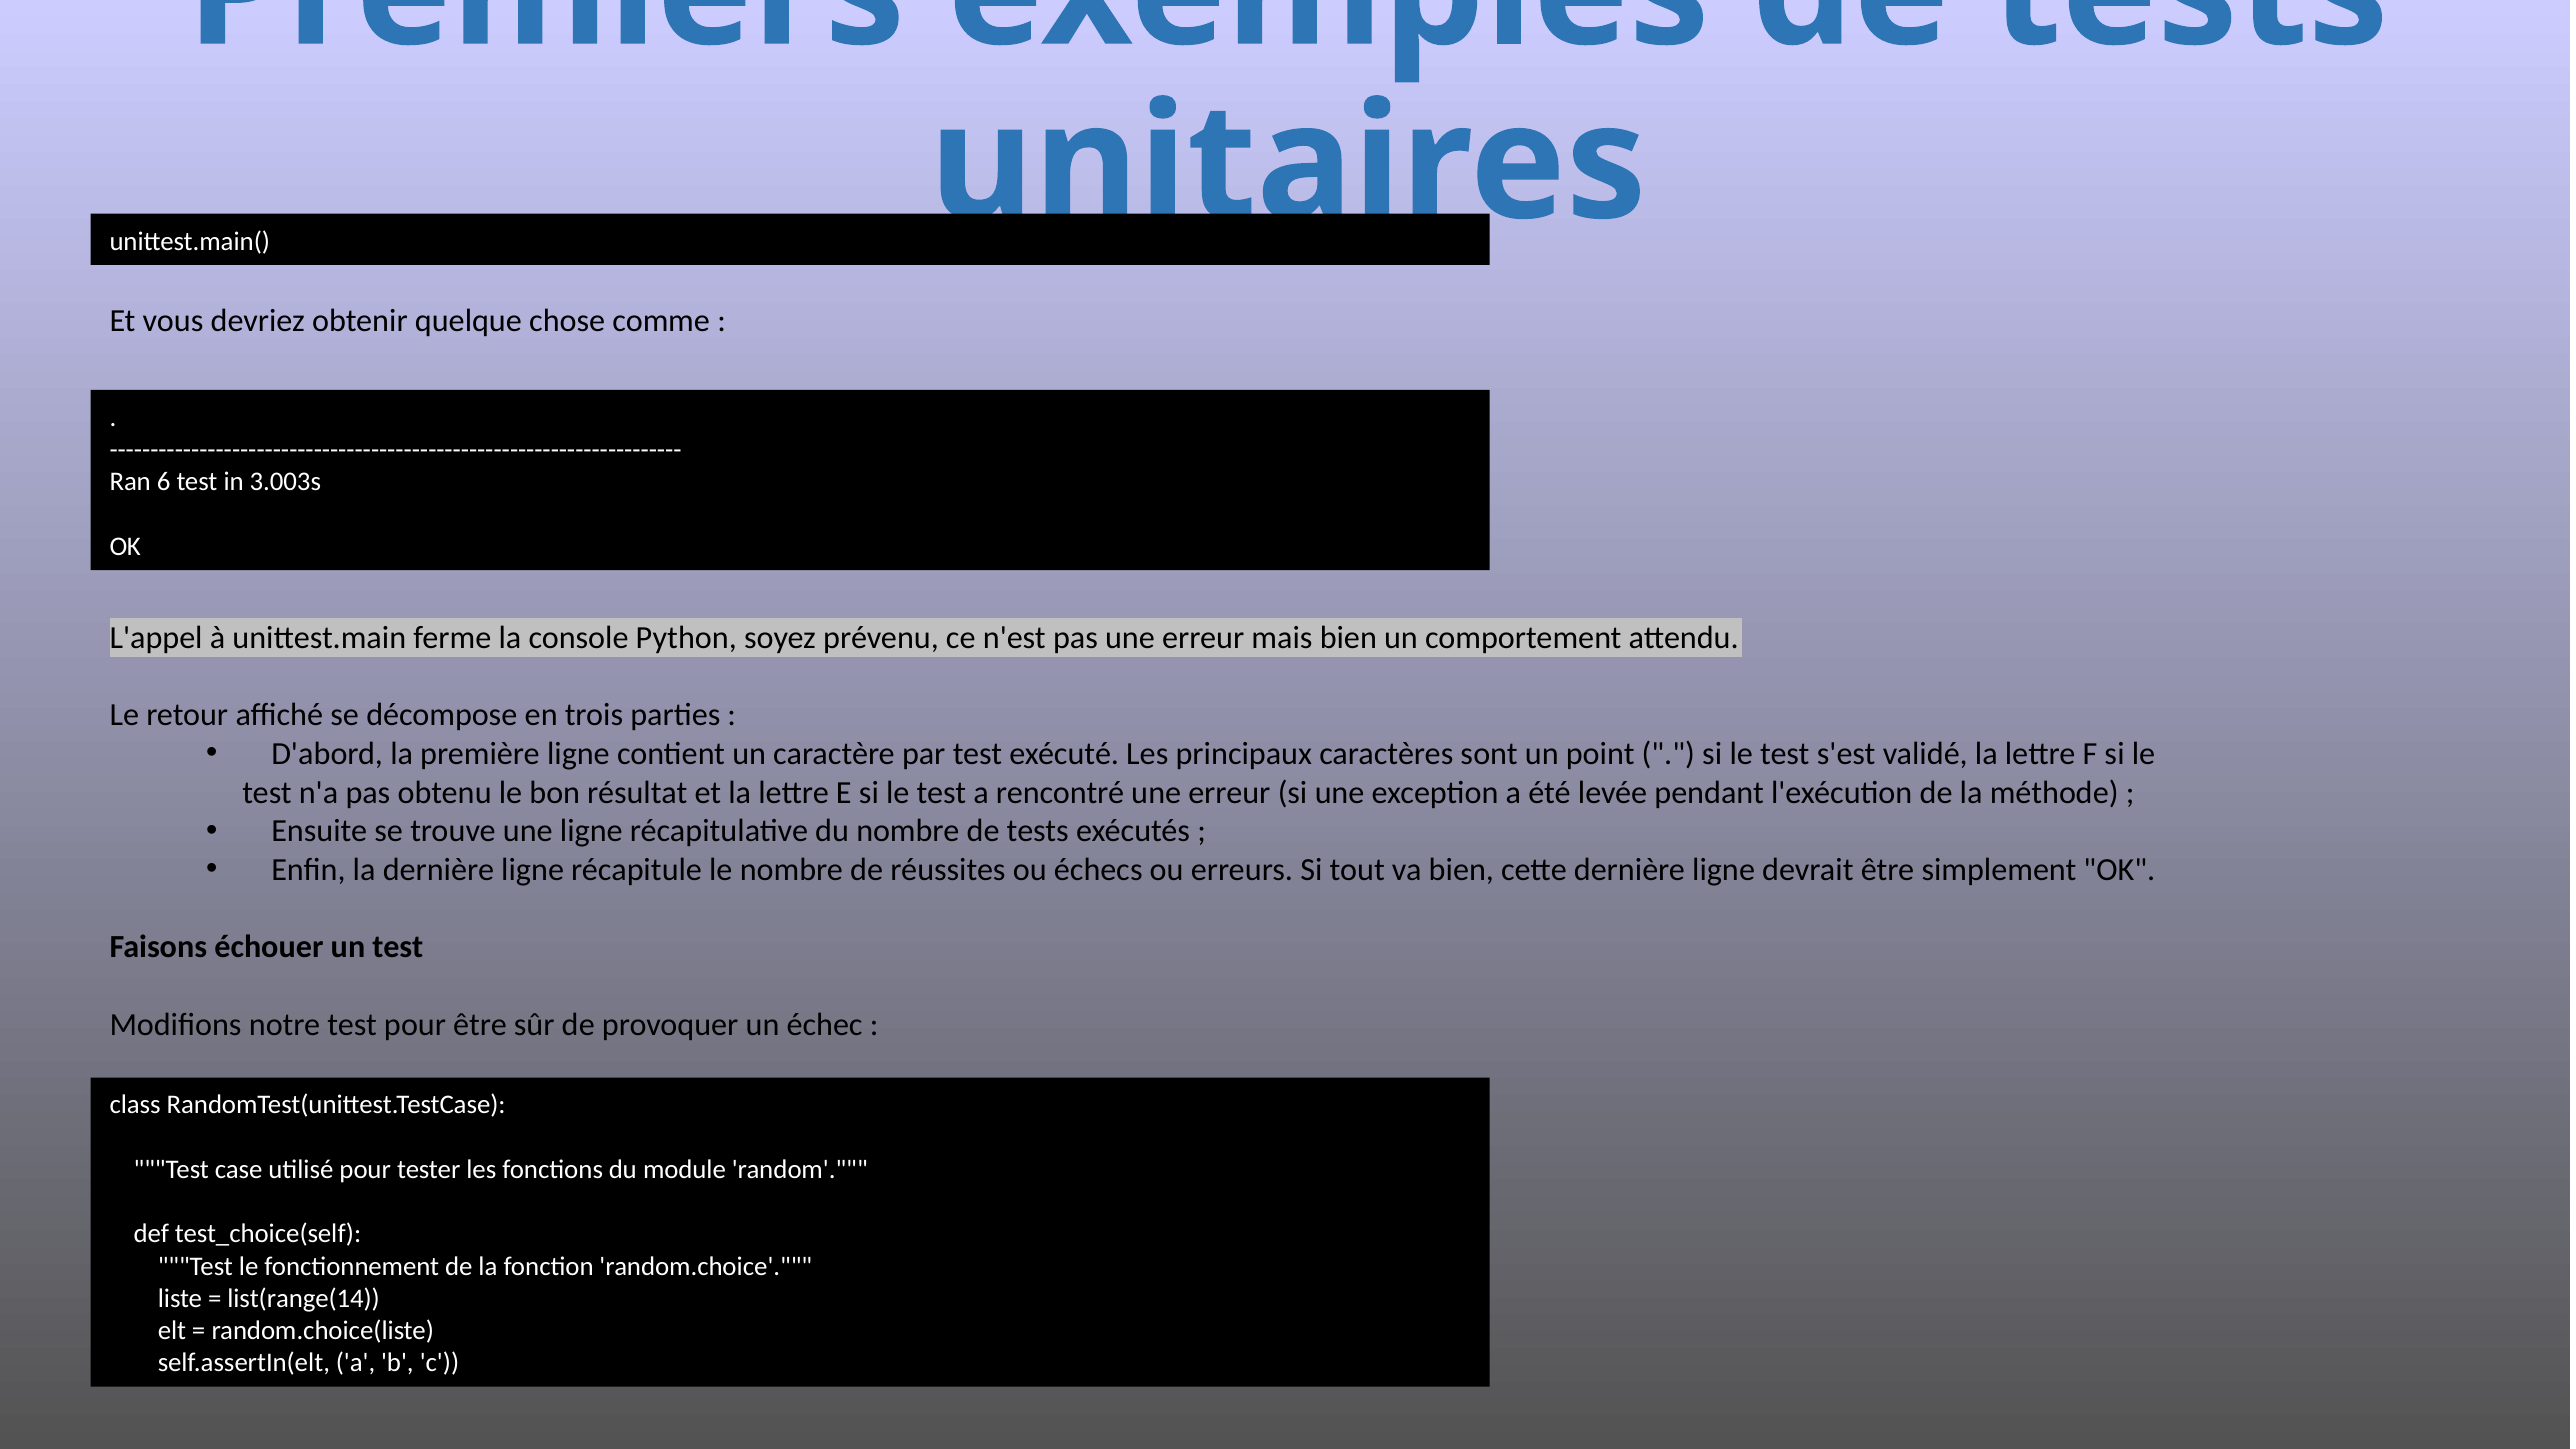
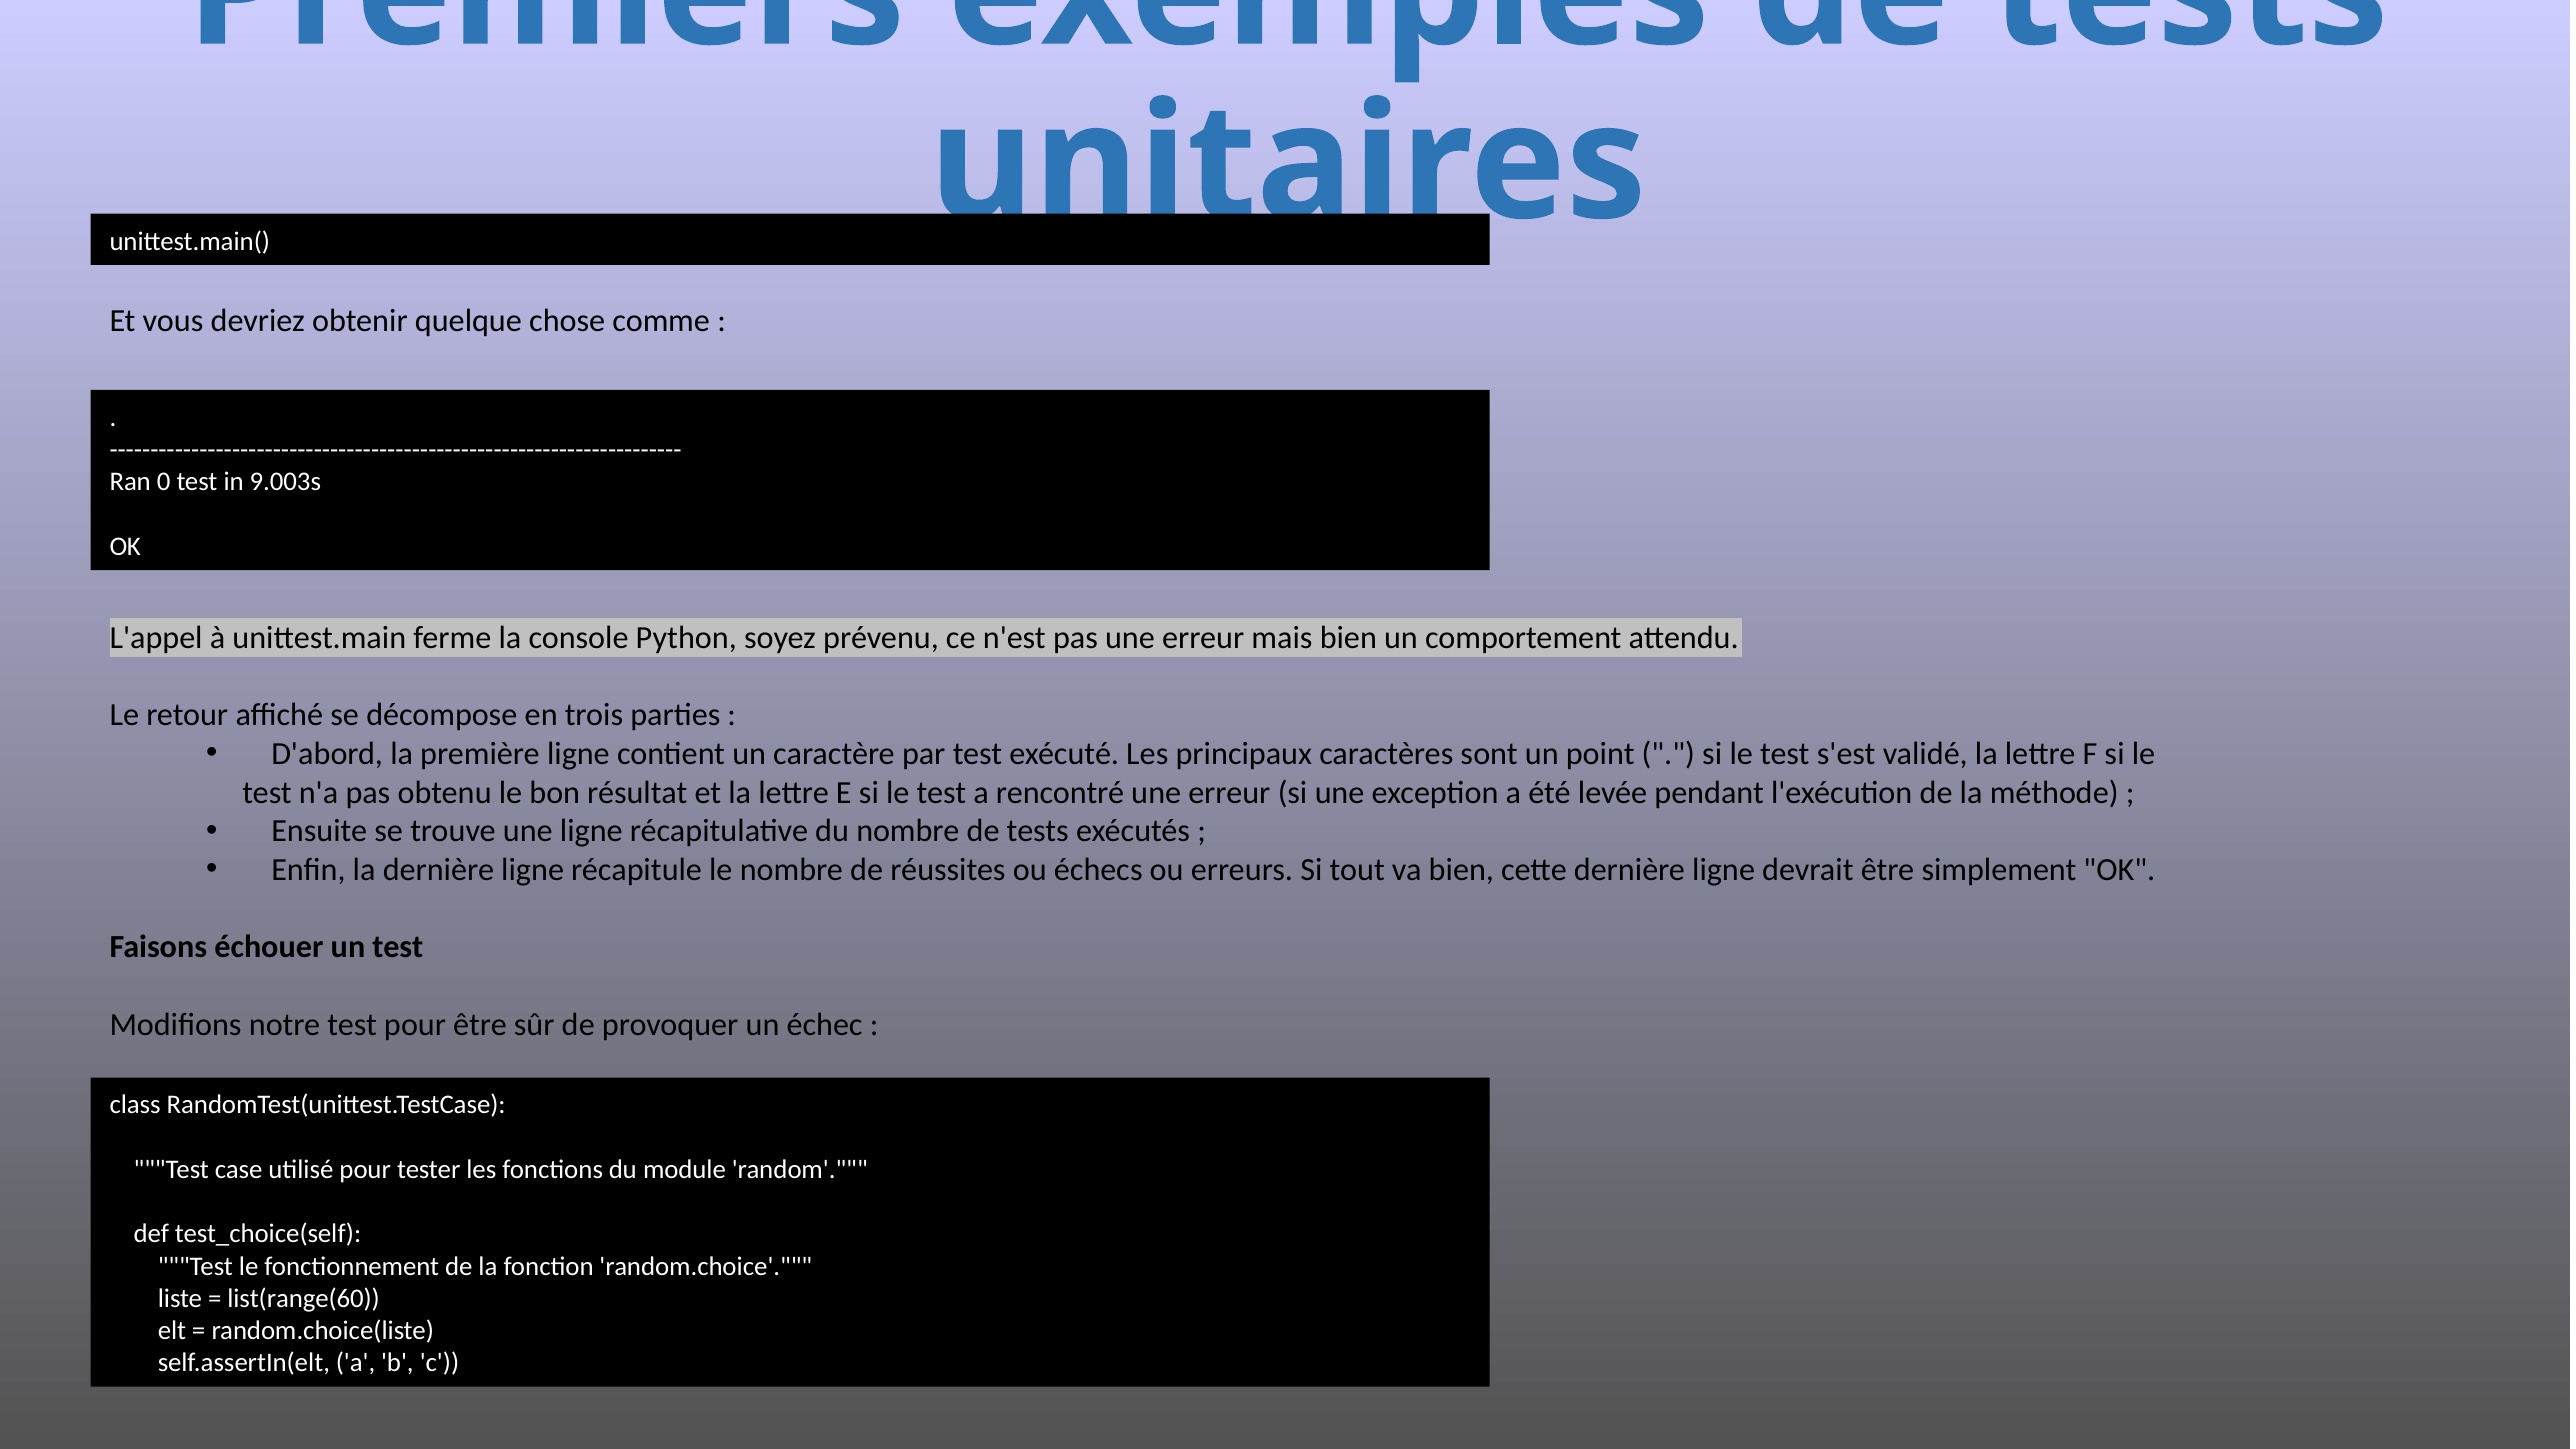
6: 6 -> 0 (164, 482)
3.003s: 3.003s -> 9.003s (285, 482)
list(range(14: list(range(14 -> list(range(60 (304, 1298)
